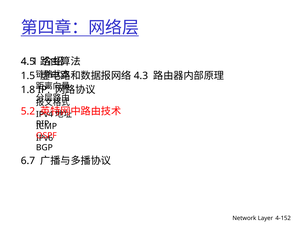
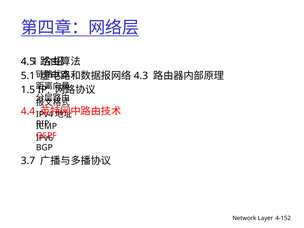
1.5: 1.5 -> 5.1 (28, 76)
1.8: 1.8 -> 1.5 (28, 90)
5.2: 5.2 -> 4.4 (28, 111)
6.7: 6.7 -> 3.7 (28, 161)
